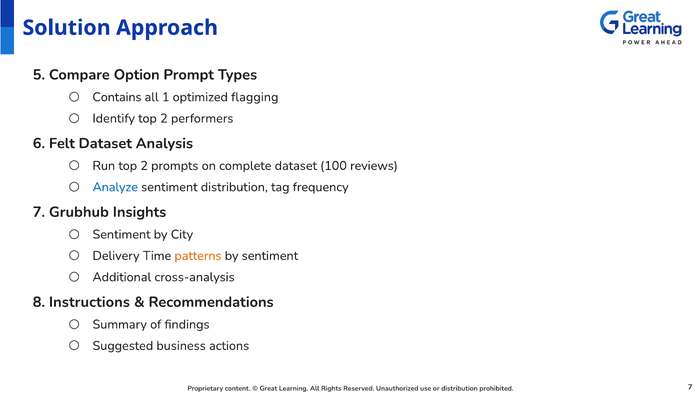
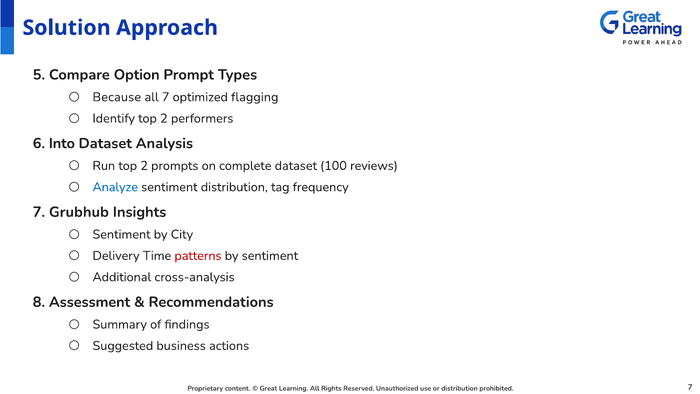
Contains: Contains -> Because (117, 97)
all 1: 1 -> 7 (166, 97)
Felt: Felt -> Into (62, 143)
patterns colour: orange -> red (198, 256)
Instructions: Instructions -> Assessment (90, 302)
